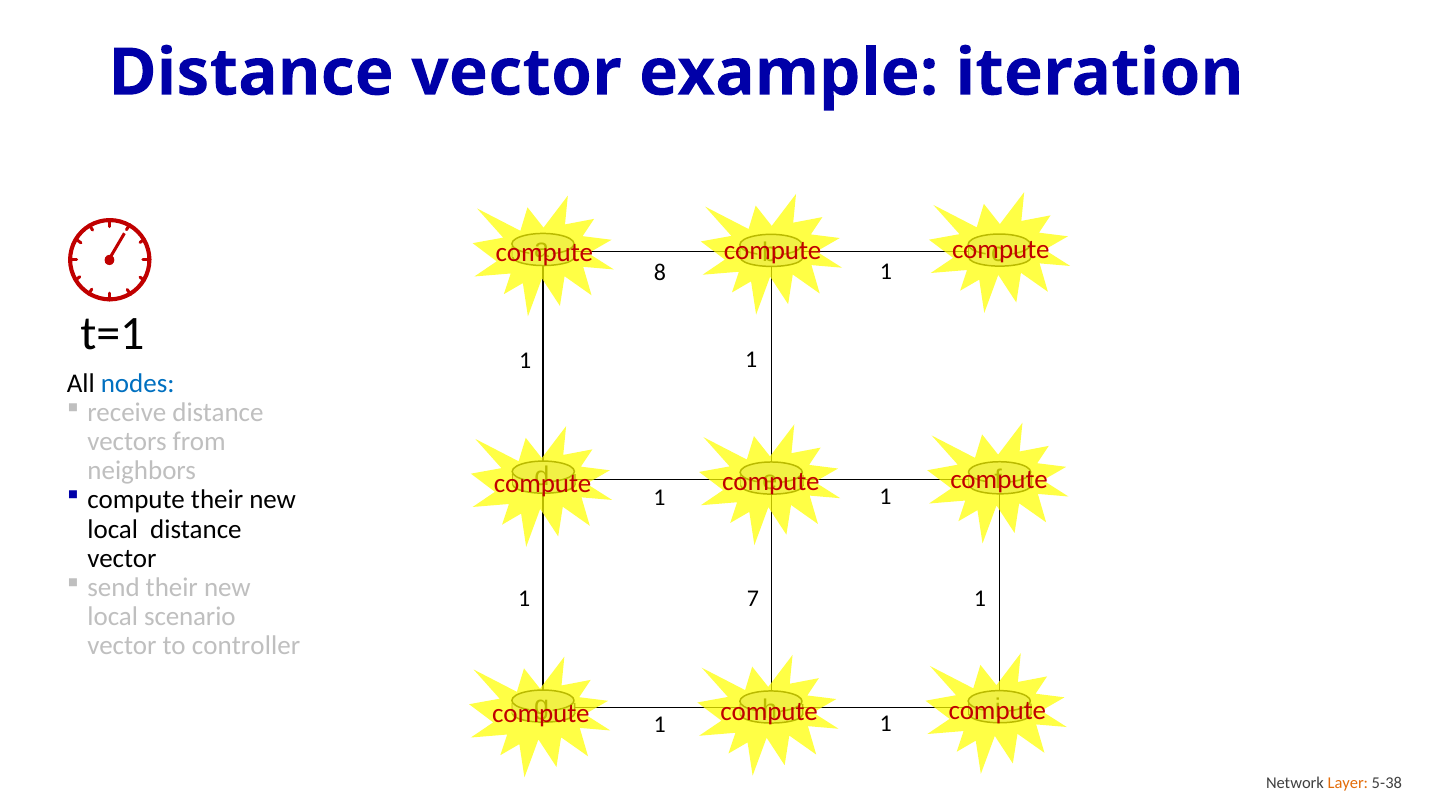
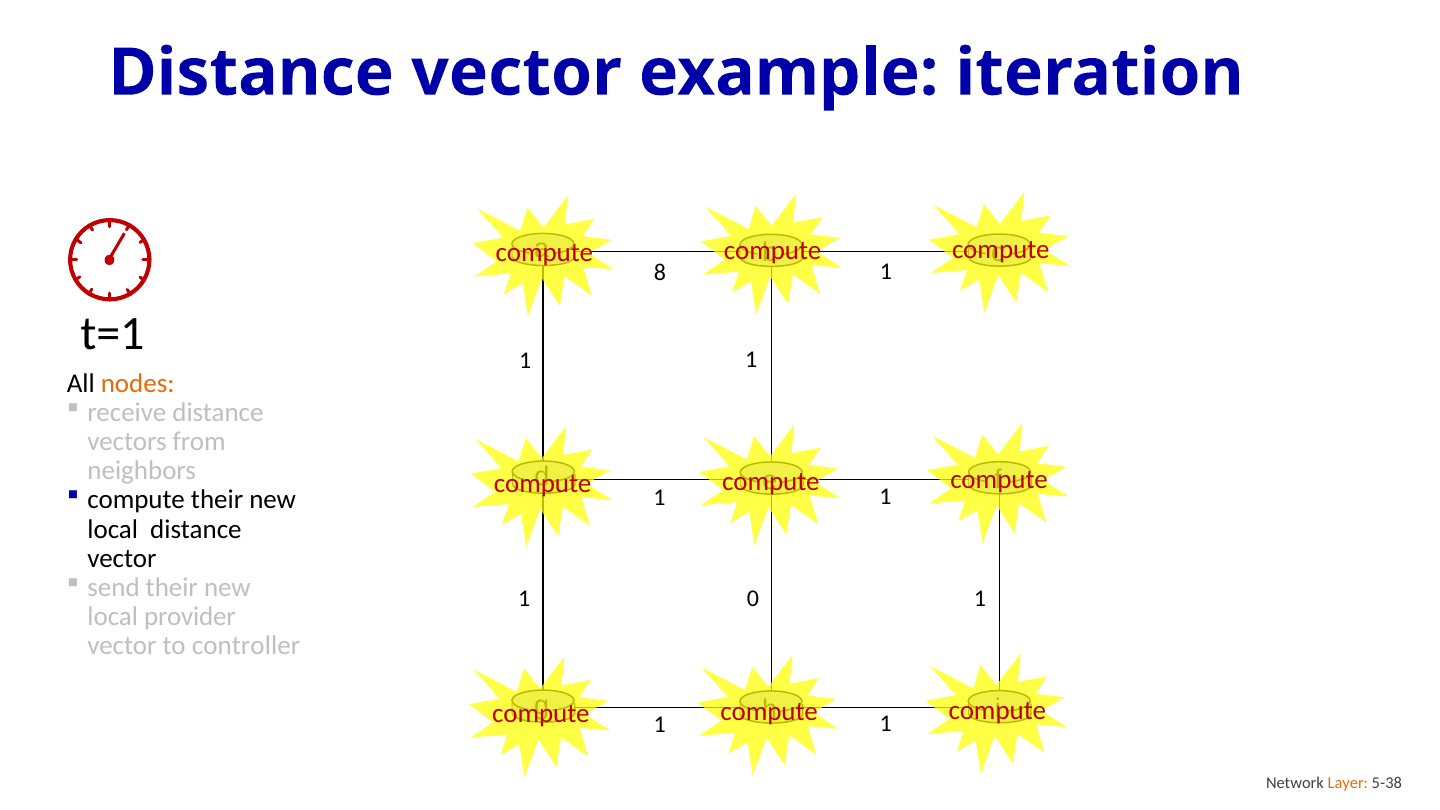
nodes colour: blue -> orange (138, 383)
7: 7 -> 0 (753, 599)
scenario: scenario -> provider (190, 617)
